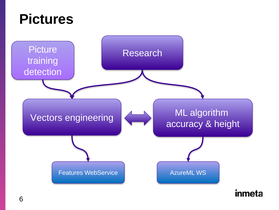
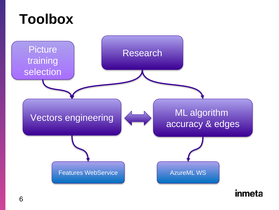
Pictures: Pictures -> Toolbox (46, 19)
detection: detection -> selection (43, 72)
height: height -> edges (227, 124)
